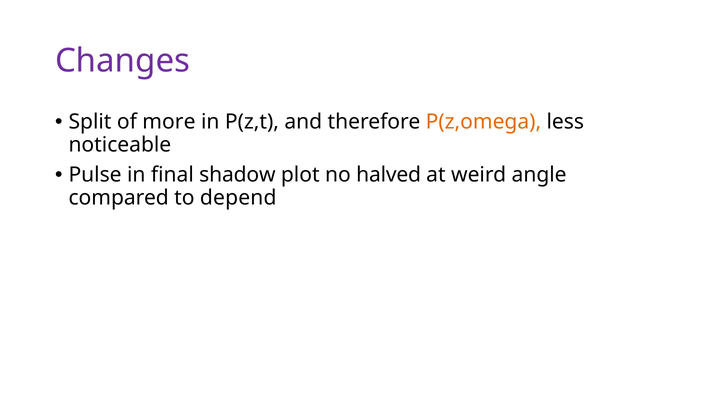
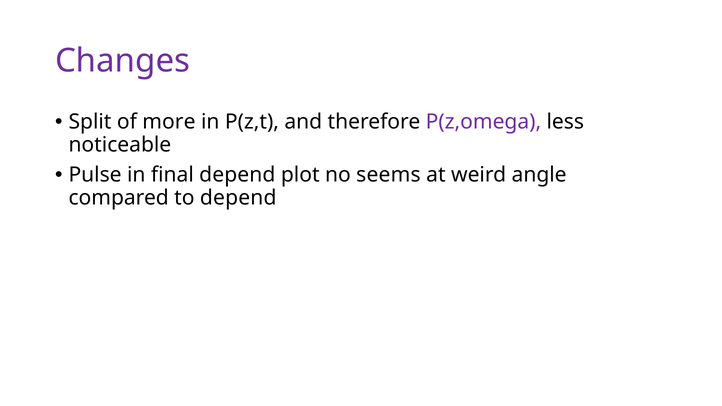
P(z,omega colour: orange -> purple (483, 122)
final shadow: shadow -> depend (237, 175)
halved: halved -> seems (388, 175)
